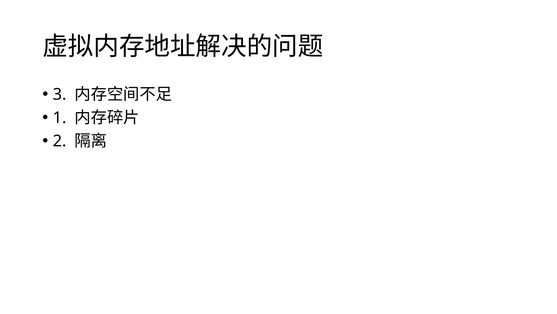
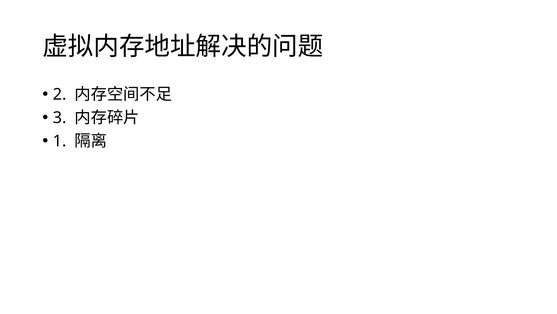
3: 3 -> 2 (60, 94)
1: 1 -> 3 (60, 118)
2: 2 -> 1 (60, 141)
